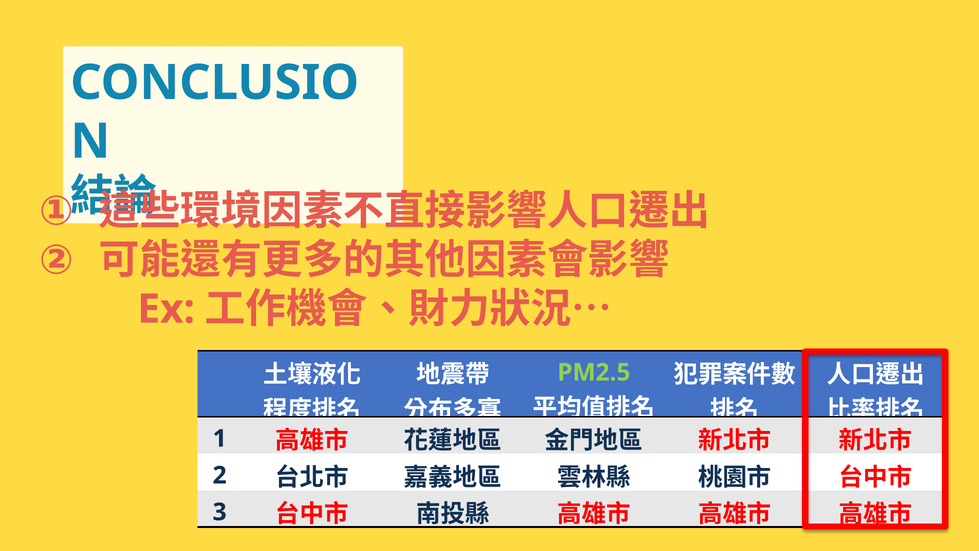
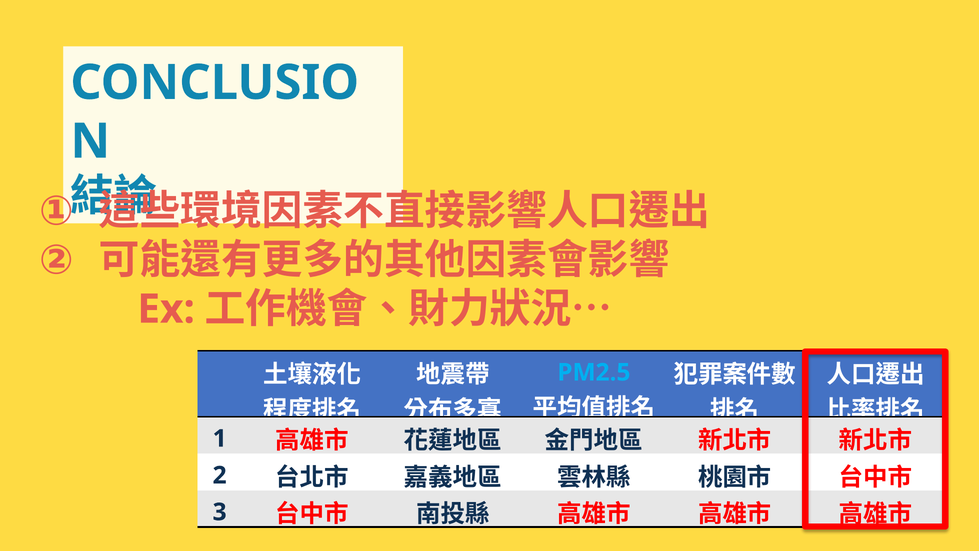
PM2.5 colour: light green -> light blue (594, 372)
